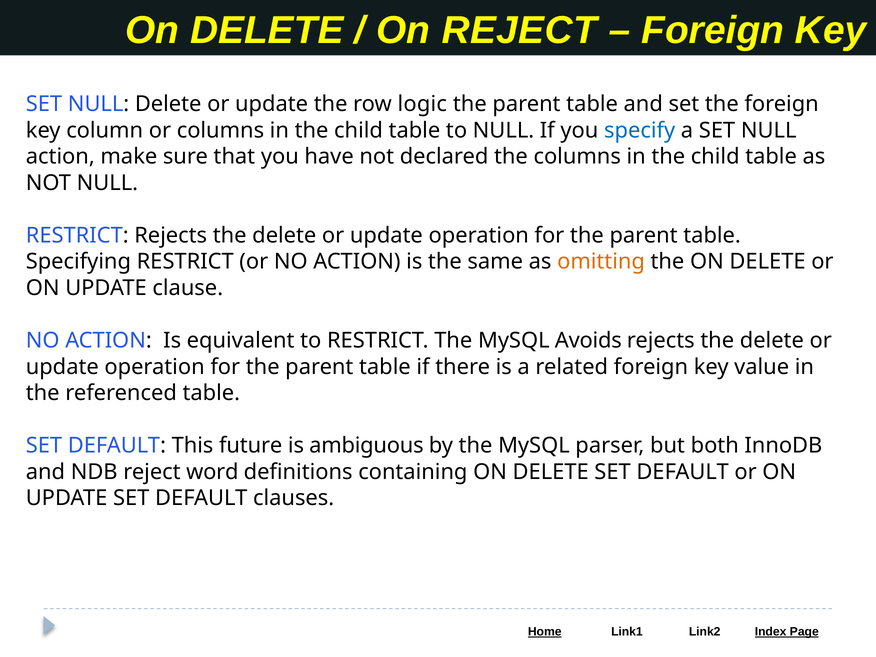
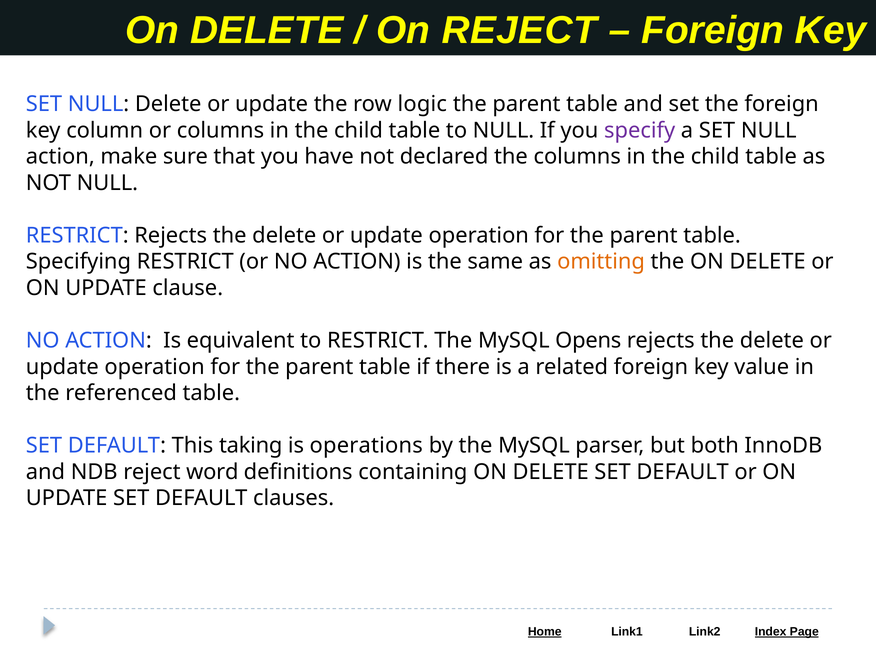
specify colour: blue -> purple (640, 130)
Avoids: Avoids -> Opens (588, 341)
future: future -> taking (251, 446)
ambiguous: ambiguous -> operations (366, 446)
